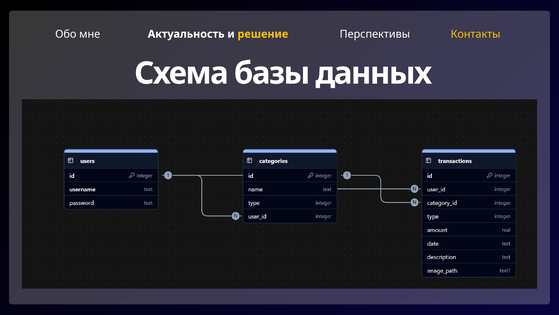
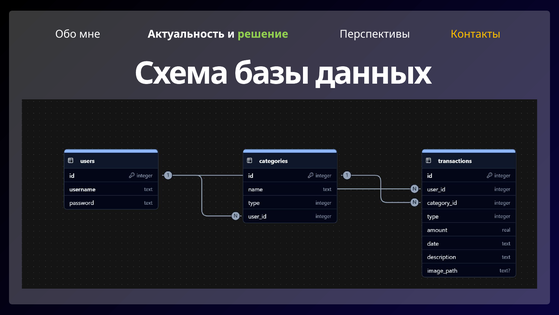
решение colour: yellow -> light green (263, 34)
